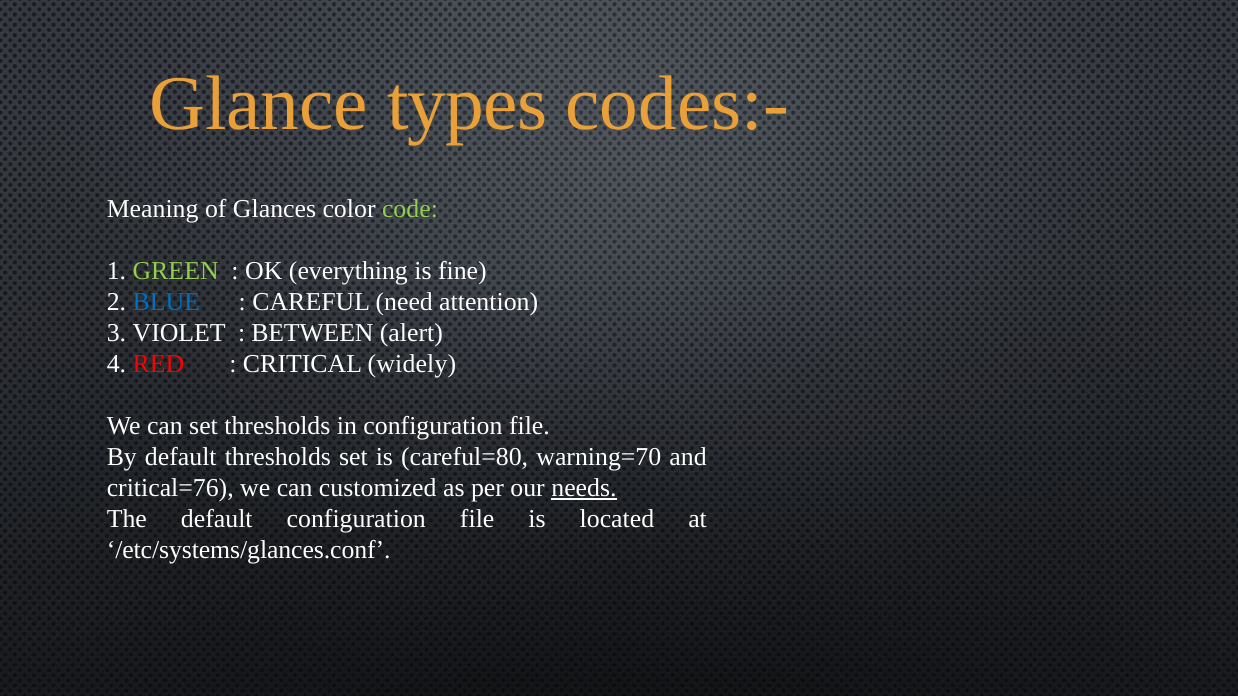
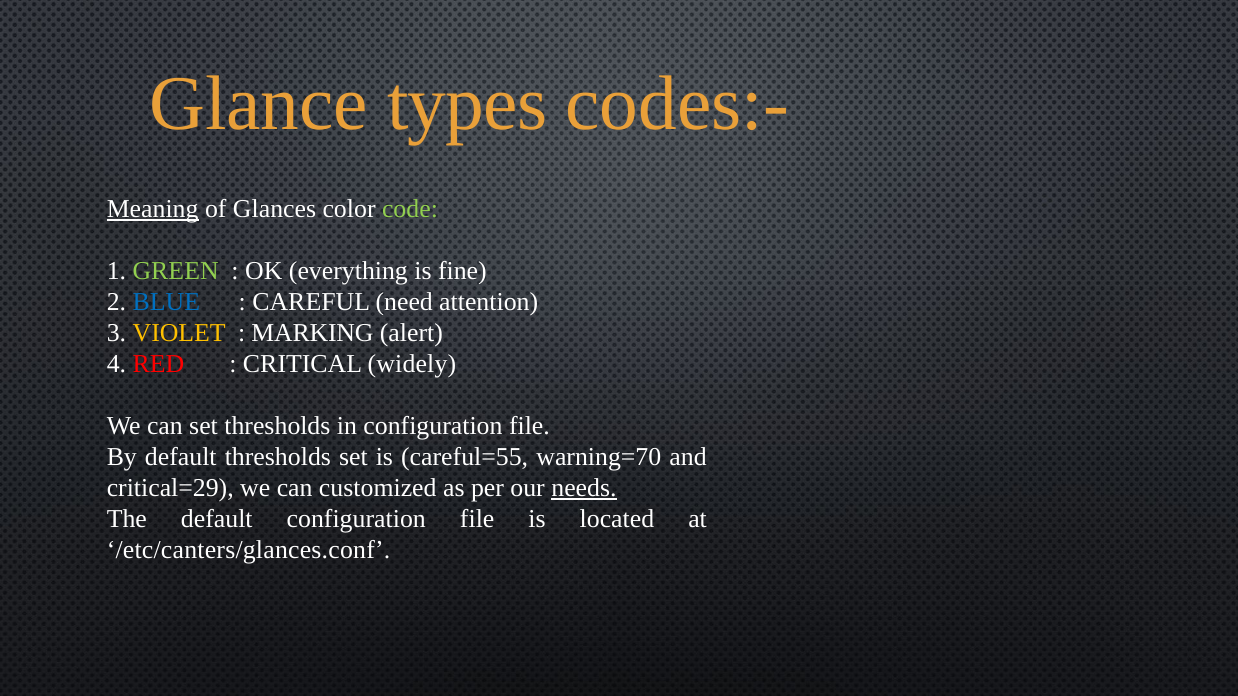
Meaning underline: none -> present (153, 209)
VIOLET colour: white -> yellow (179, 333)
BETWEEN: BETWEEN -> MARKING (312, 333)
careful=80: careful=80 -> careful=55 (465, 457)
critical=76: critical=76 -> critical=29 (170, 488)
/etc/systems/glances.conf: /etc/systems/glances.conf -> /etc/canters/glances.conf (249, 550)
